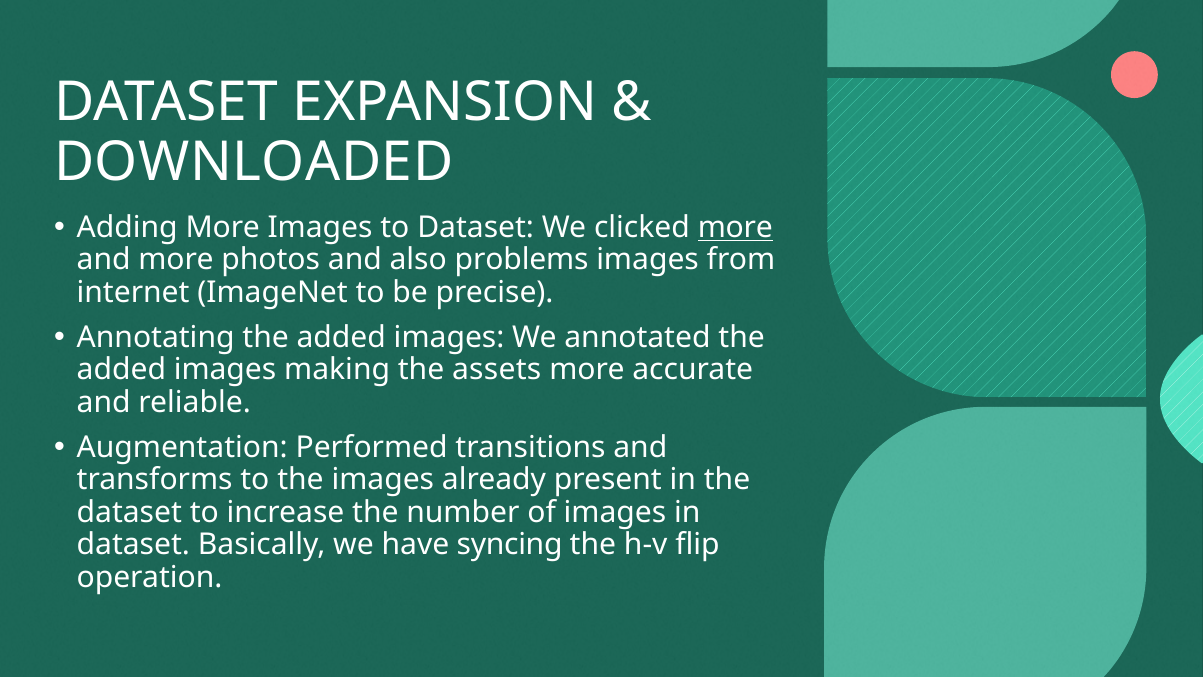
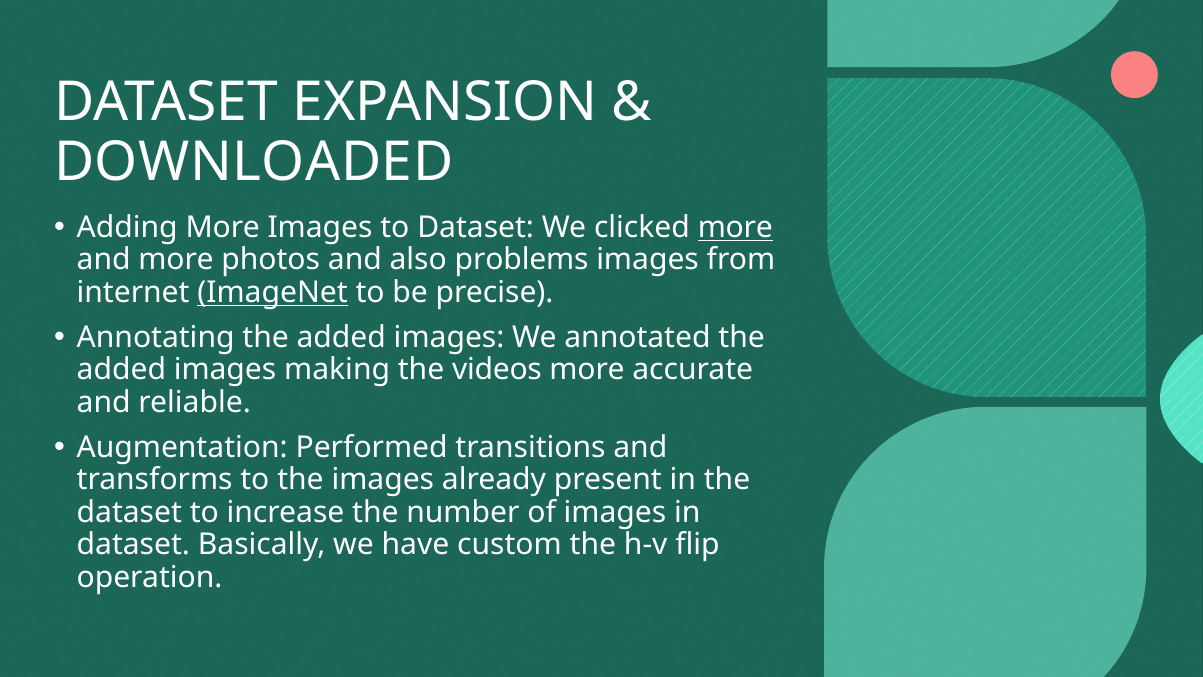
ImageNet underline: none -> present (273, 292)
assets: assets -> videos (497, 370)
syncing: syncing -> custom (509, 545)
